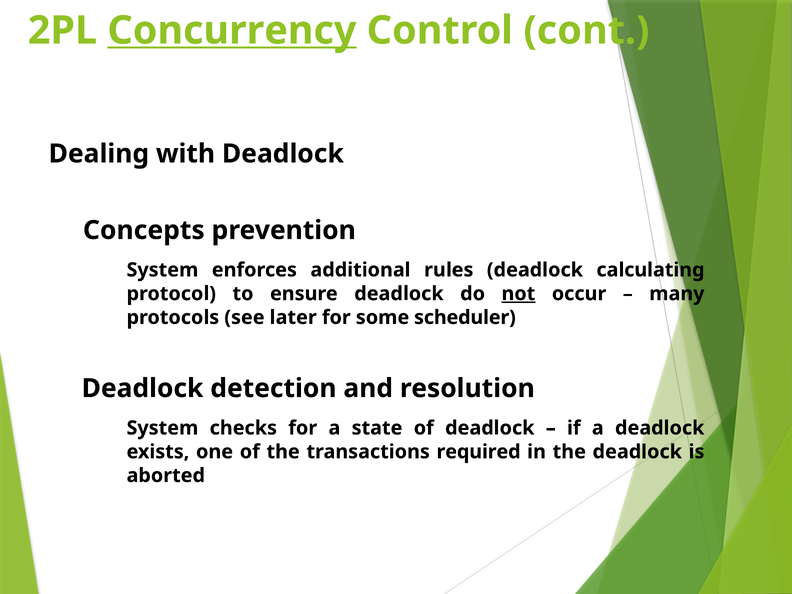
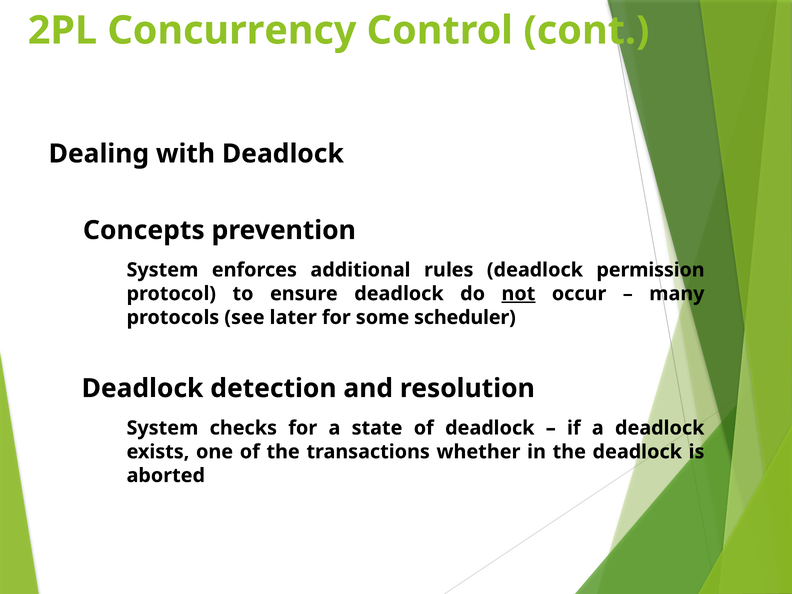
Concurrency underline: present -> none (232, 31)
calculating: calculating -> permission (651, 270)
required: required -> whether (478, 452)
